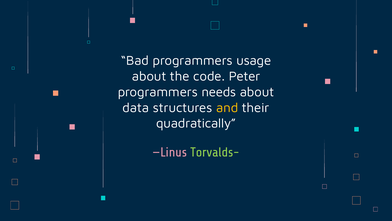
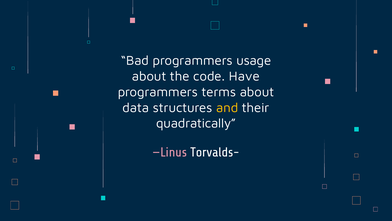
Peter: Peter -> Have (244, 76)
needs: needs -> terms (219, 92)
Torvalds- colour: light green -> white (215, 152)
